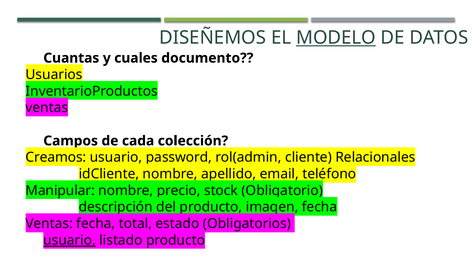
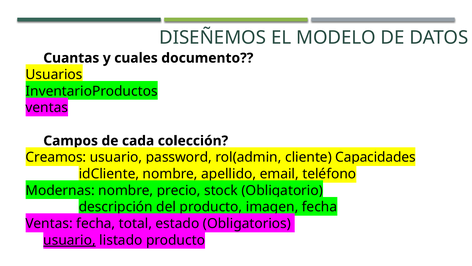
MODELO underline: present -> none (336, 38)
Relacionales: Relacionales -> Capacidades (375, 157)
Manipular: Manipular -> Modernas (60, 190)
